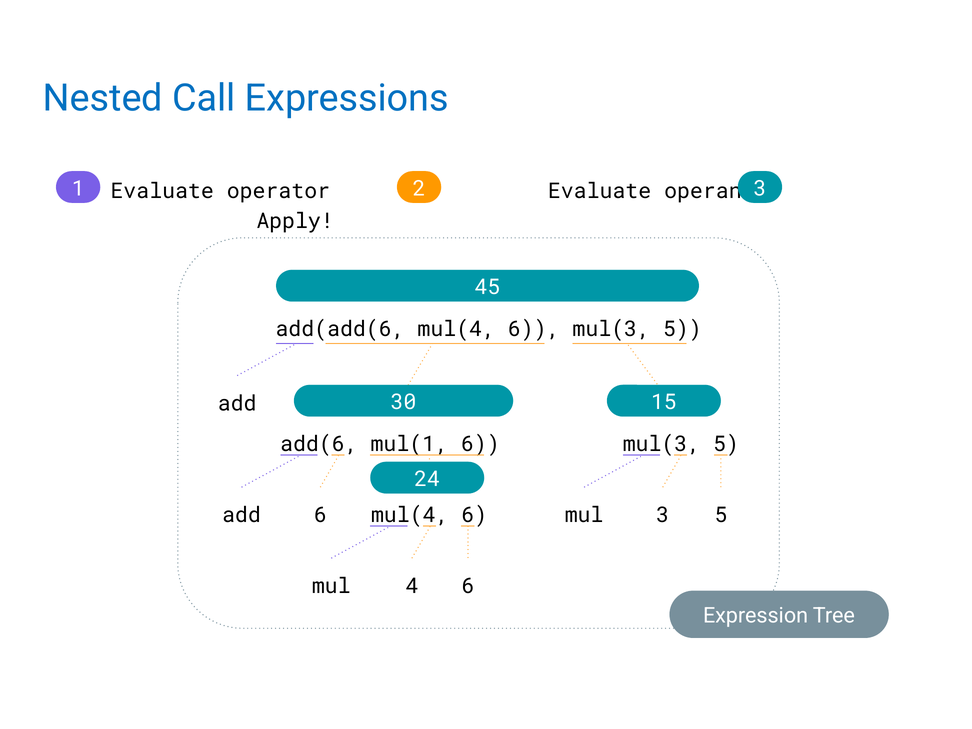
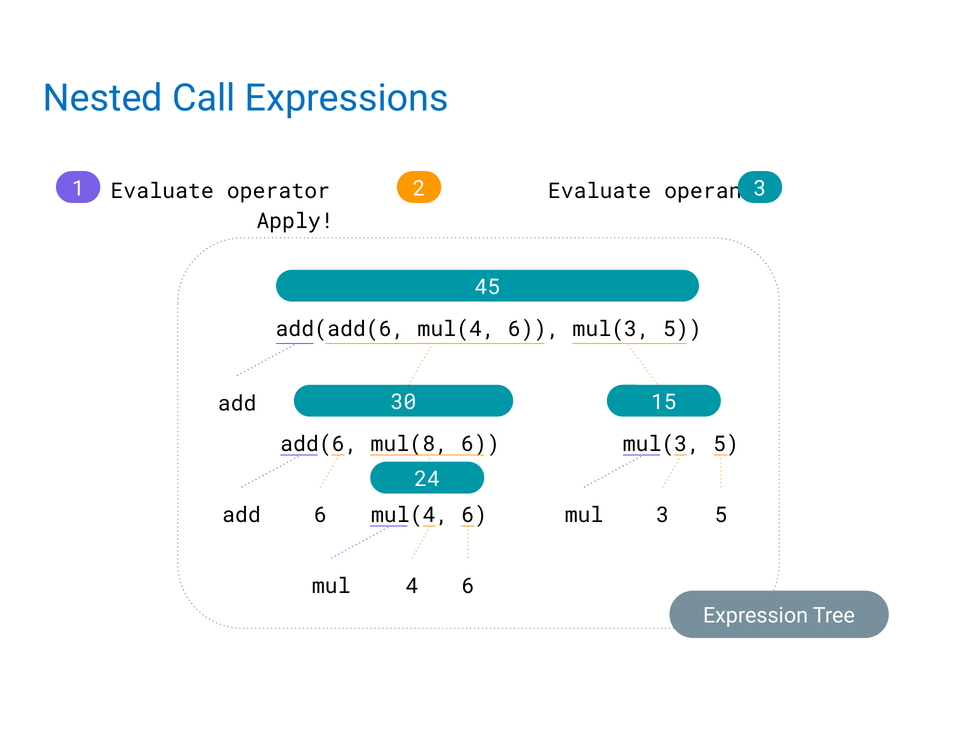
mul(1: mul(1 -> mul(8 (409, 444)
